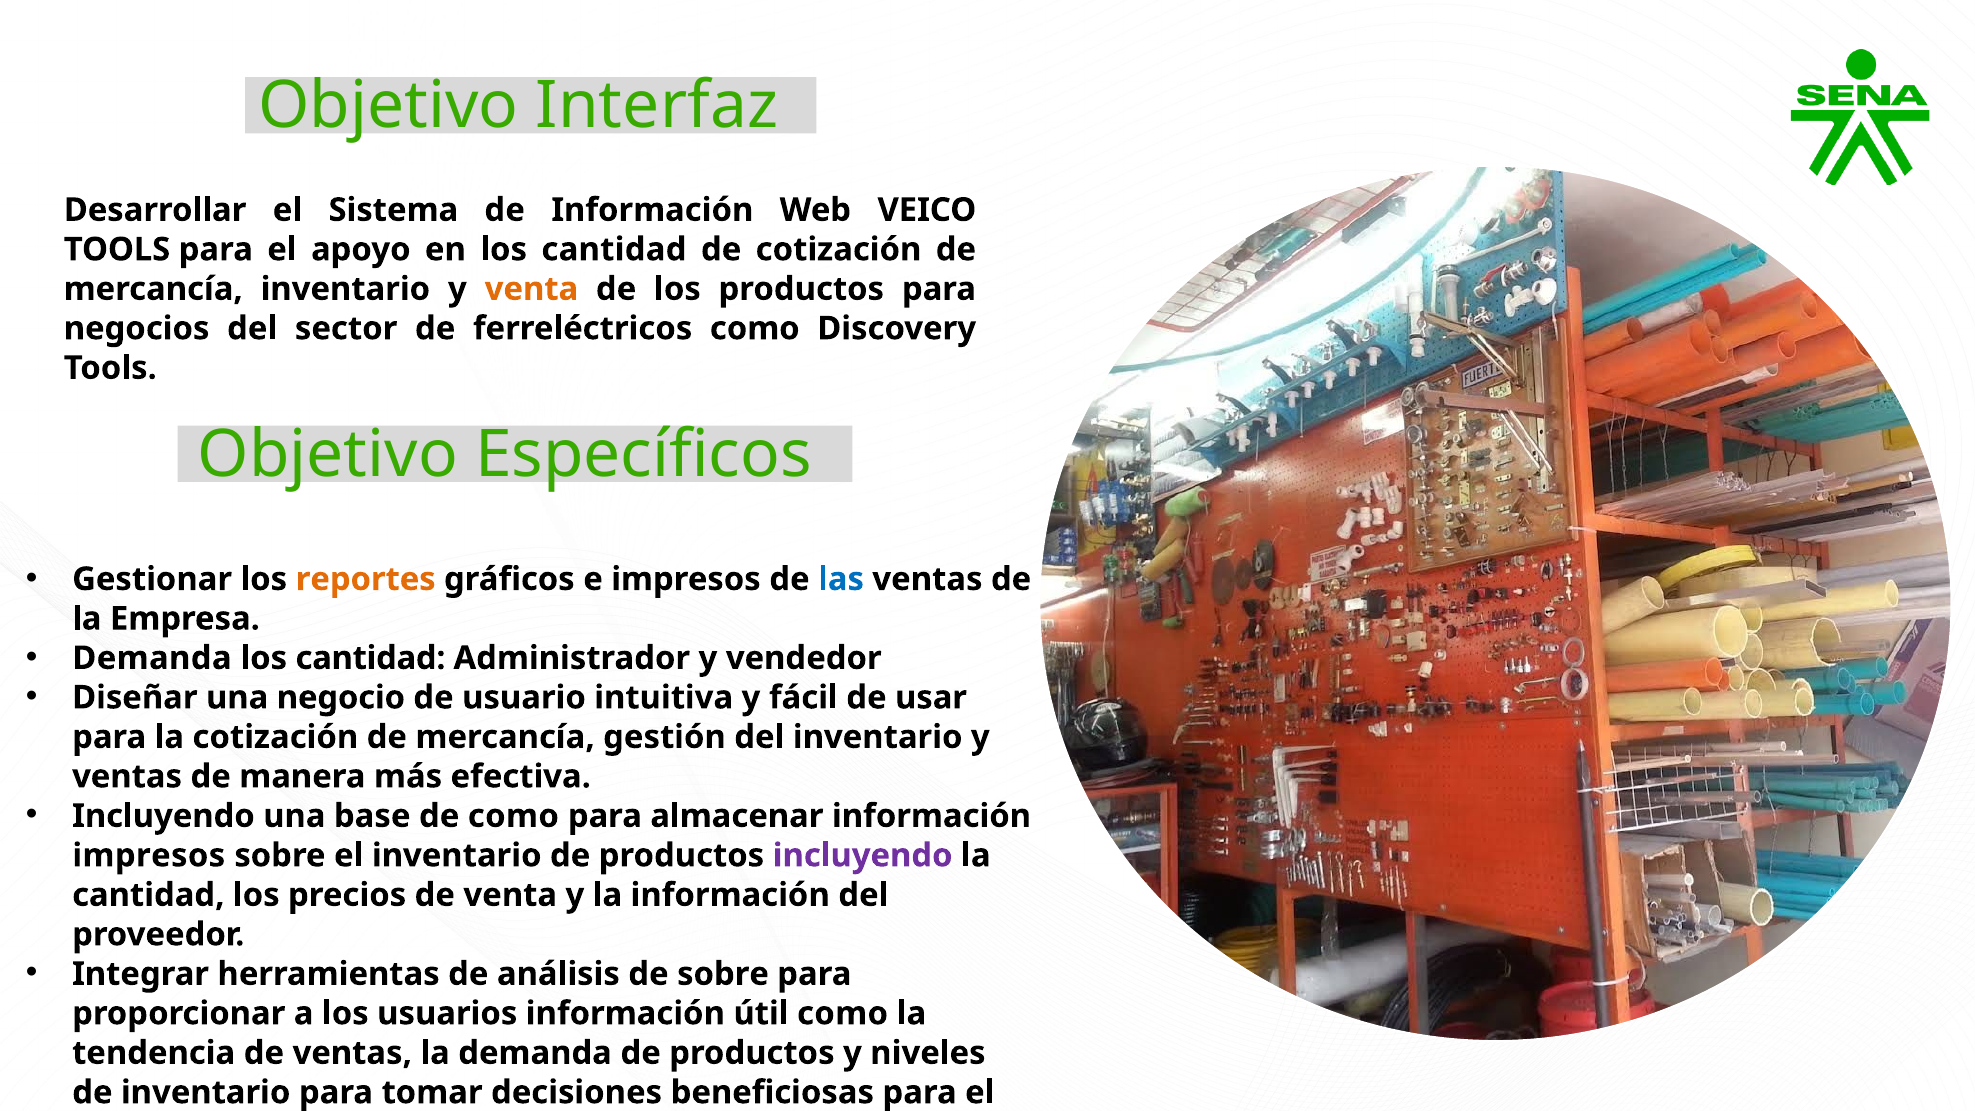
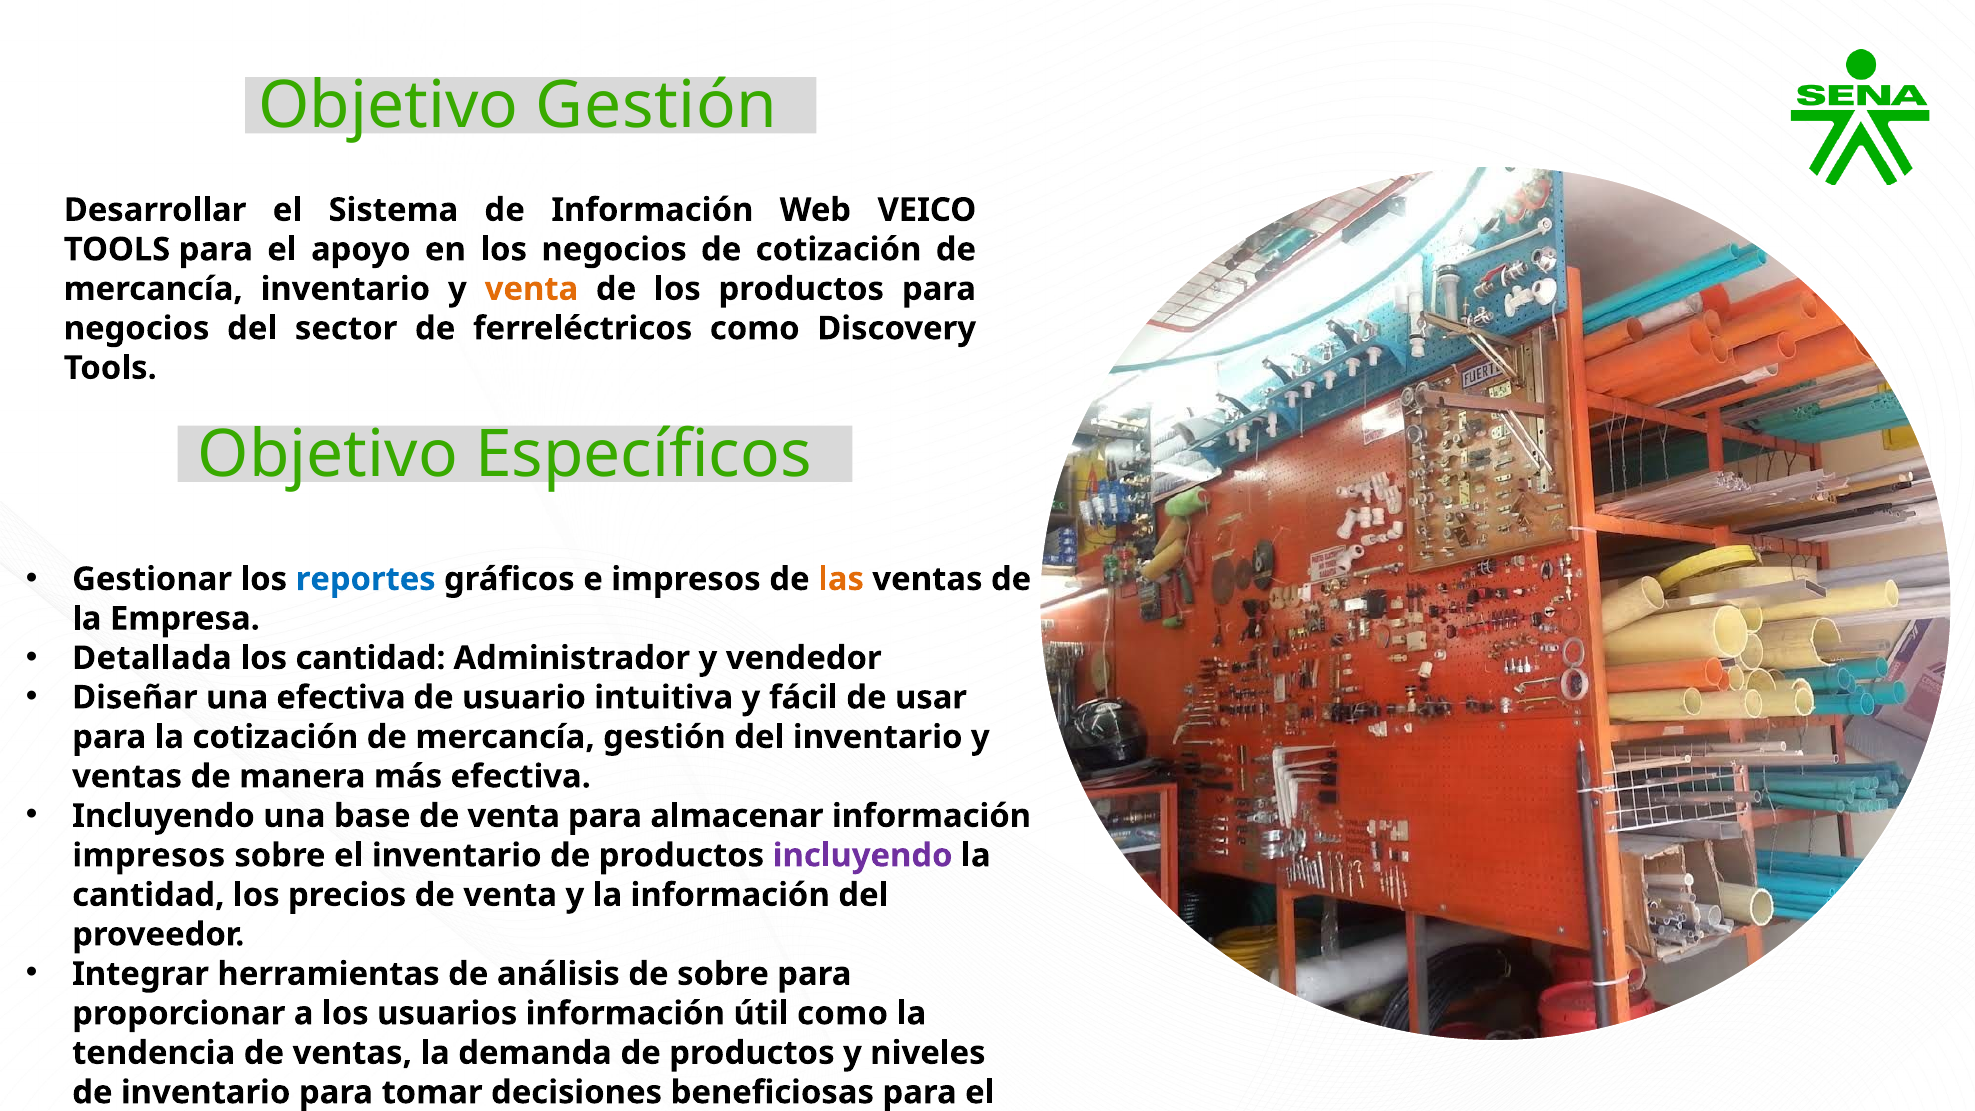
Objetivo Interfaz: Interfaz -> Gestión (657, 106)
en los cantidad: cantidad -> negocios (614, 249)
reportes colour: orange -> blue (366, 579)
las colour: blue -> orange (841, 579)
Demanda: Demanda -> Detallada (152, 658)
una negocio: negocio -> efectiva (341, 698)
base de como: como -> venta (514, 816)
